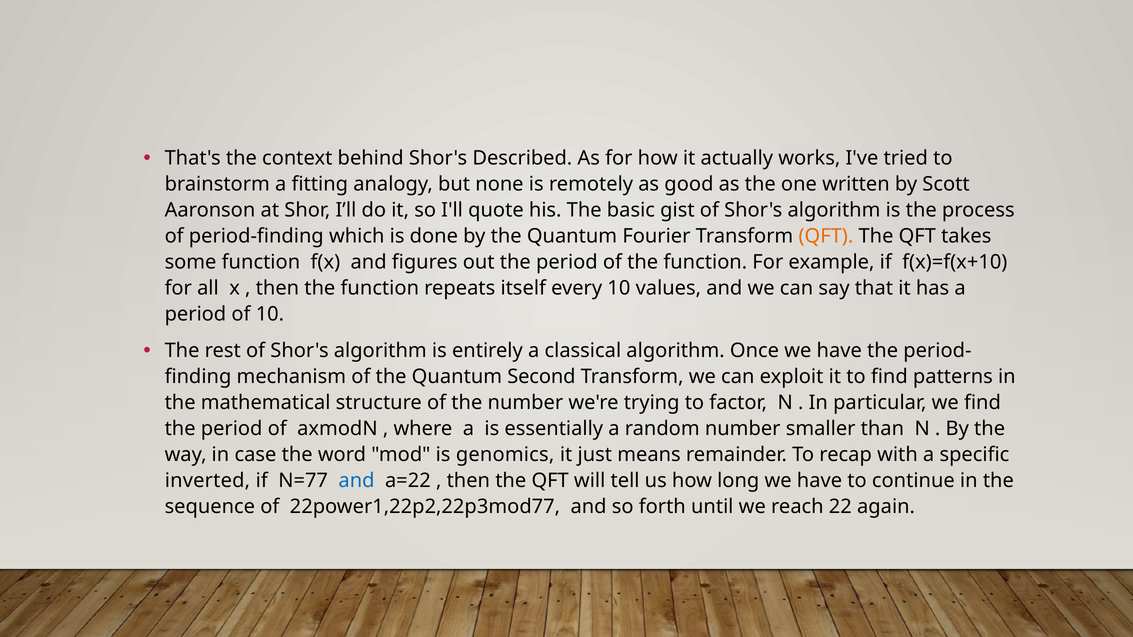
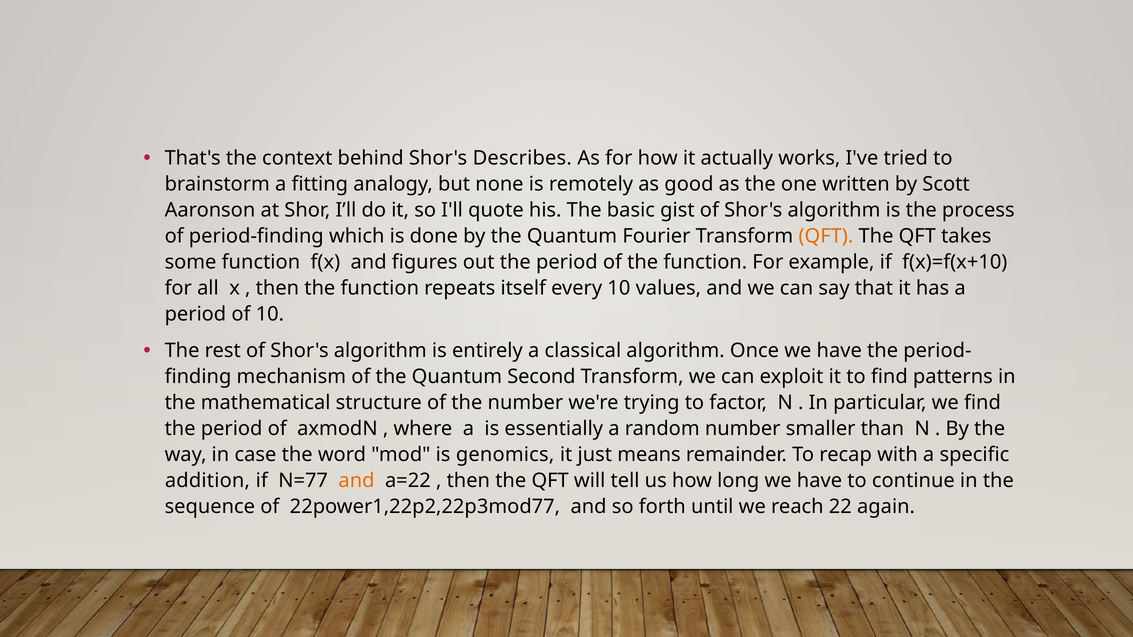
Described: Described -> Describes (522, 158)
inverted: inverted -> addition (207, 481)
and colour: blue -> orange (356, 481)
